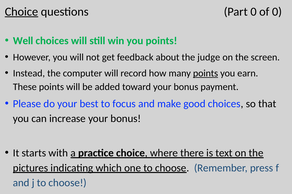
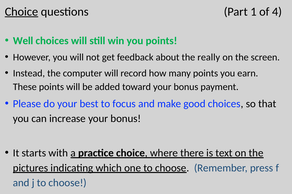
Part 0: 0 -> 1 (254, 12)
of 0: 0 -> 4 (277, 12)
judge: judge -> really (209, 57)
points underline: present -> none (206, 74)
